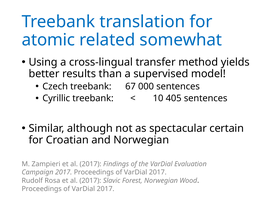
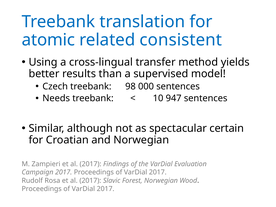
somewhat: somewhat -> consistent (181, 40)
67: 67 -> 98 (130, 86)
Cyrillic: Cyrillic -> Needs (56, 98)
405: 405 -> 947 (174, 98)
